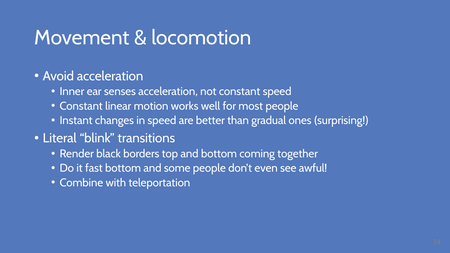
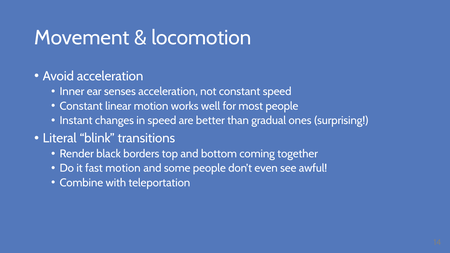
fast bottom: bottom -> motion (123, 168)
